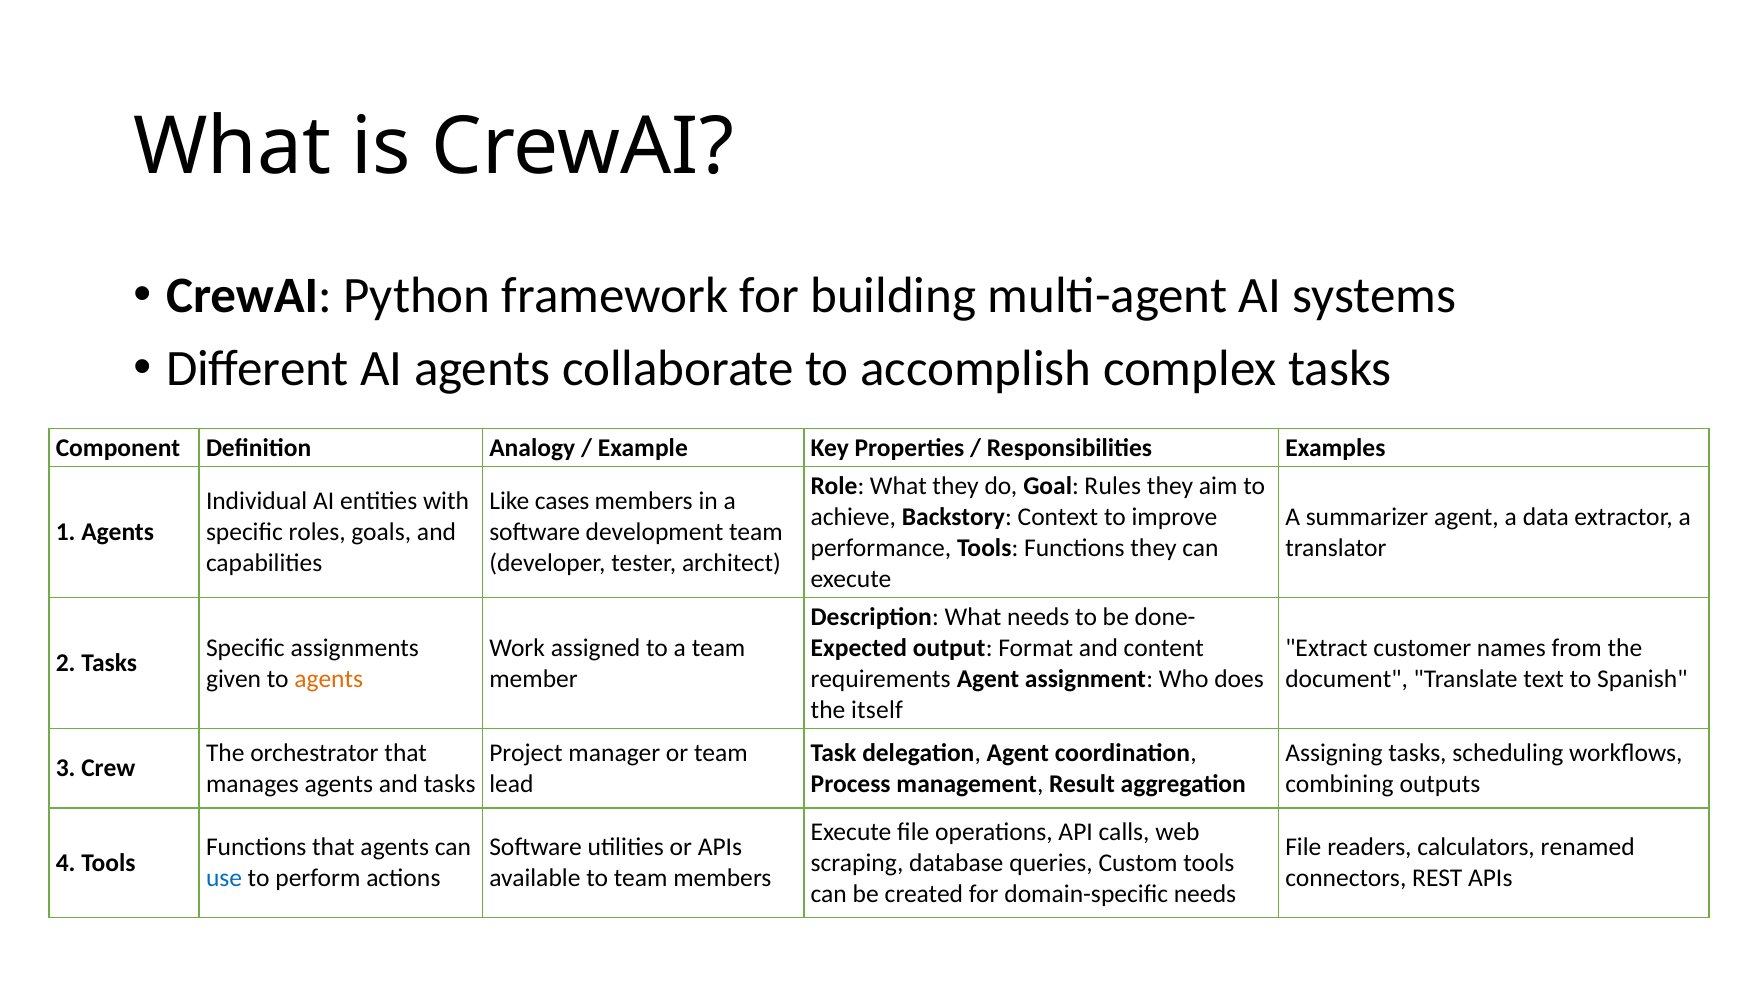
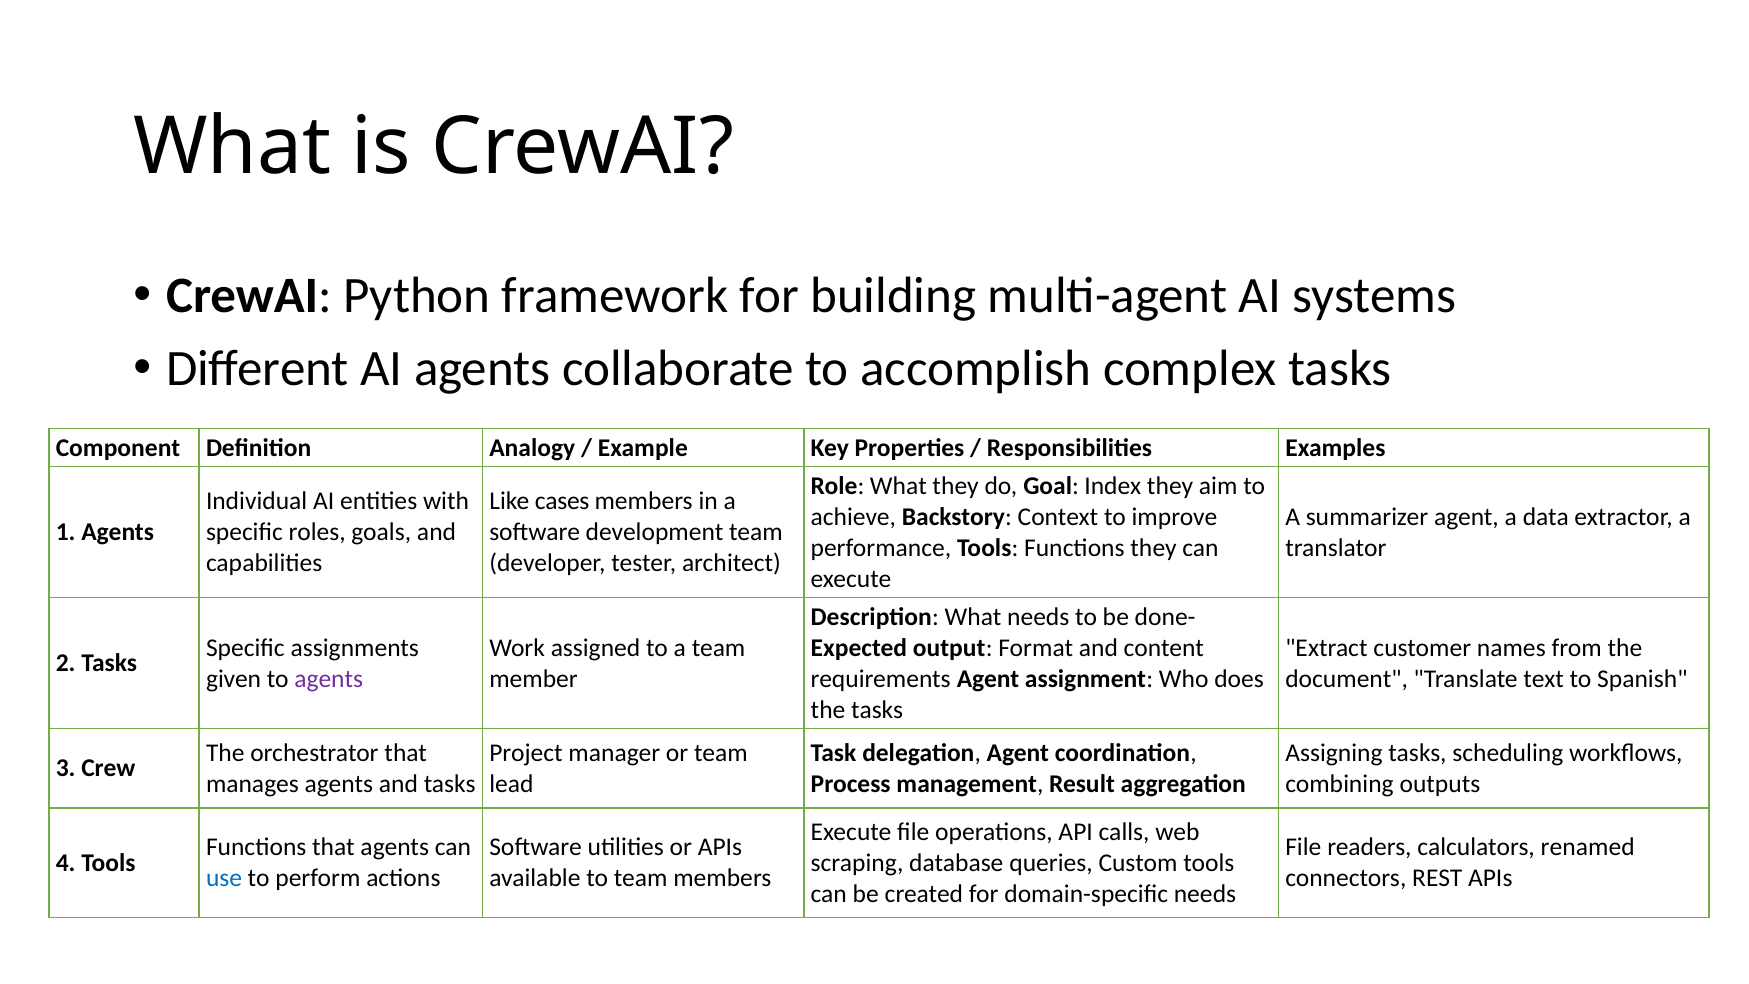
Rules: Rules -> Index (1113, 486)
agents colour: orange -> purple (329, 679)
the itself: itself -> tasks (877, 710)
